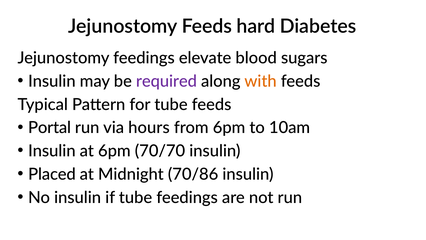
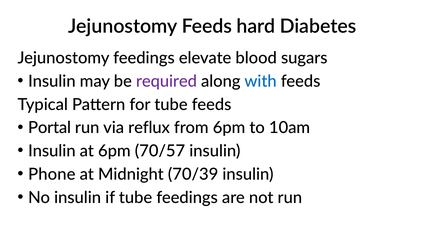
with colour: orange -> blue (261, 81)
hours: hours -> reflux (149, 128)
70/70: 70/70 -> 70/57 (160, 151)
Placed: Placed -> Phone (52, 174)
70/86: 70/86 -> 70/39 (193, 174)
